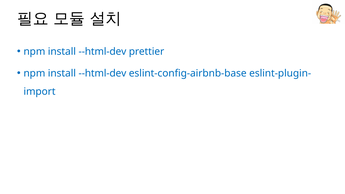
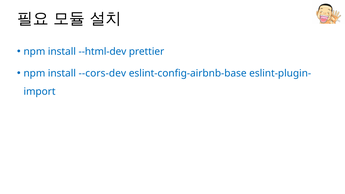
--html-dev: --html-dev -> --cors-dev (102, 73)
